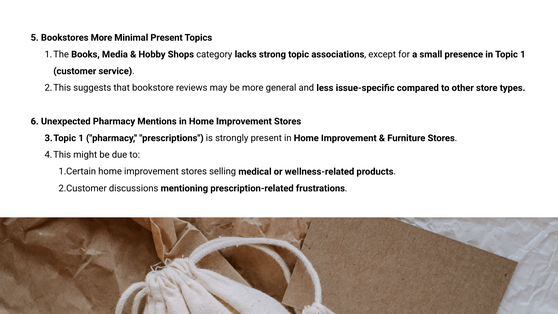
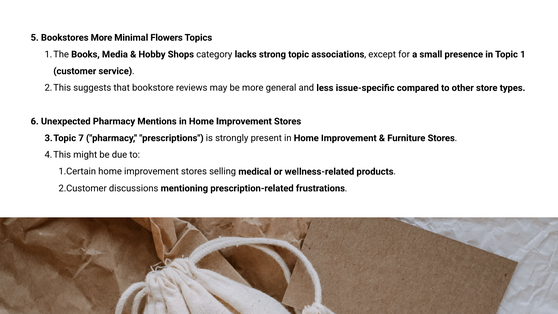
Minimal Present: Present -> Flowers (167, 38)
1: 1 -> 7 (81, 138)
